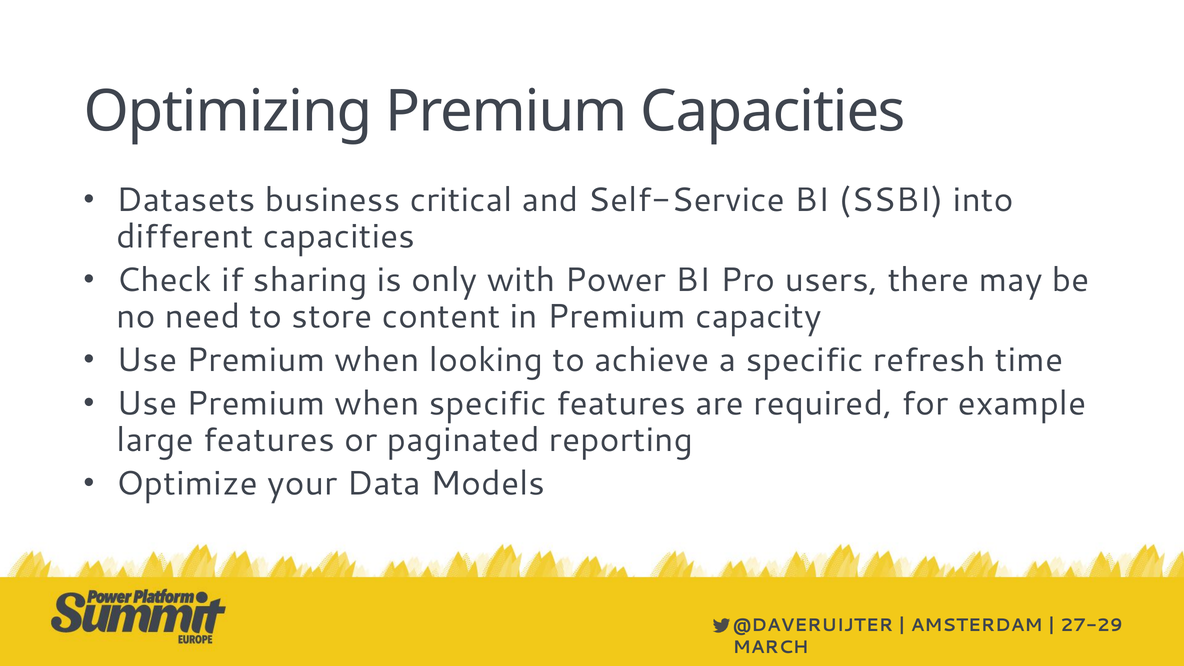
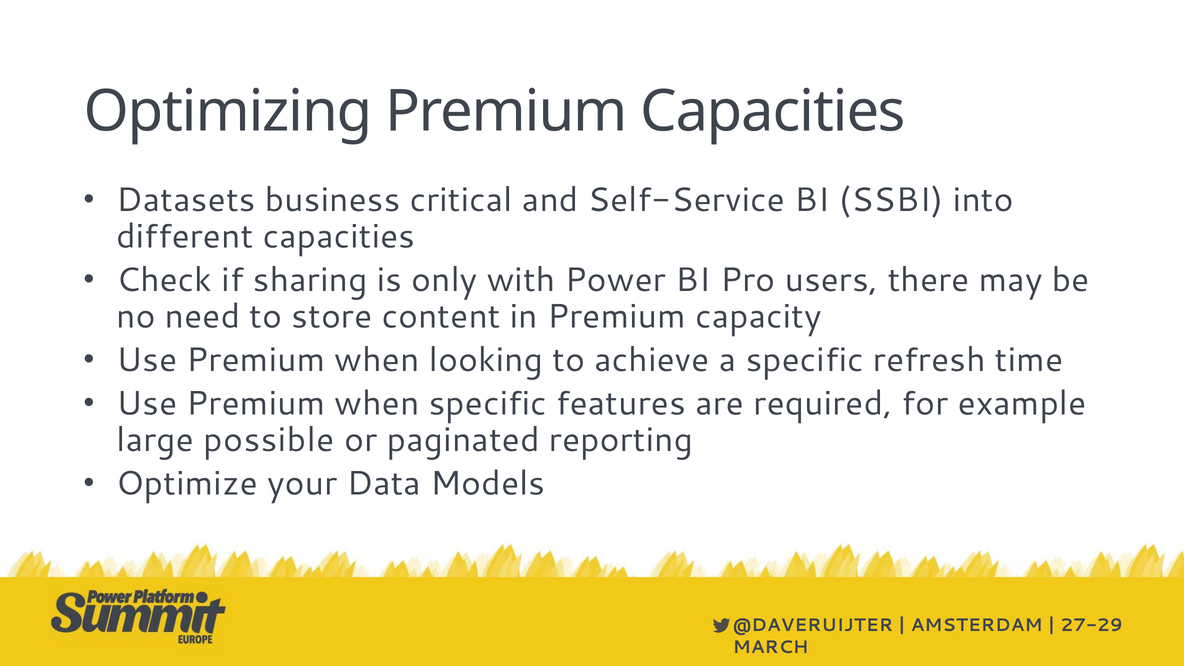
large features: features -> possible (269, 440)
